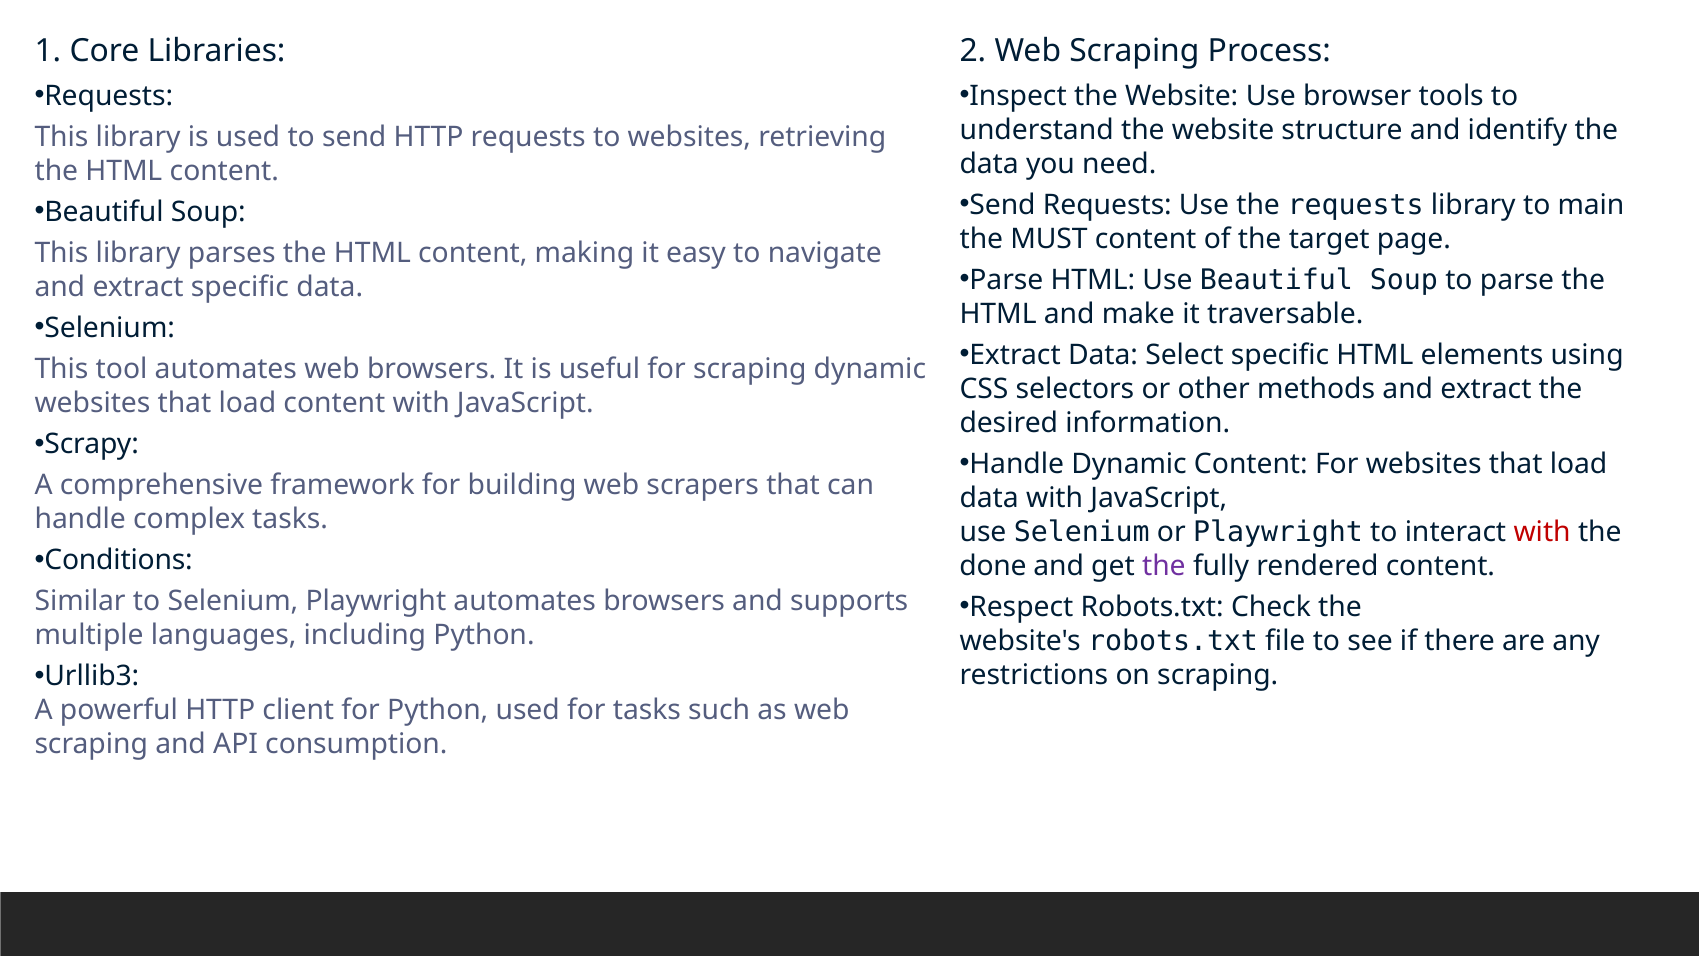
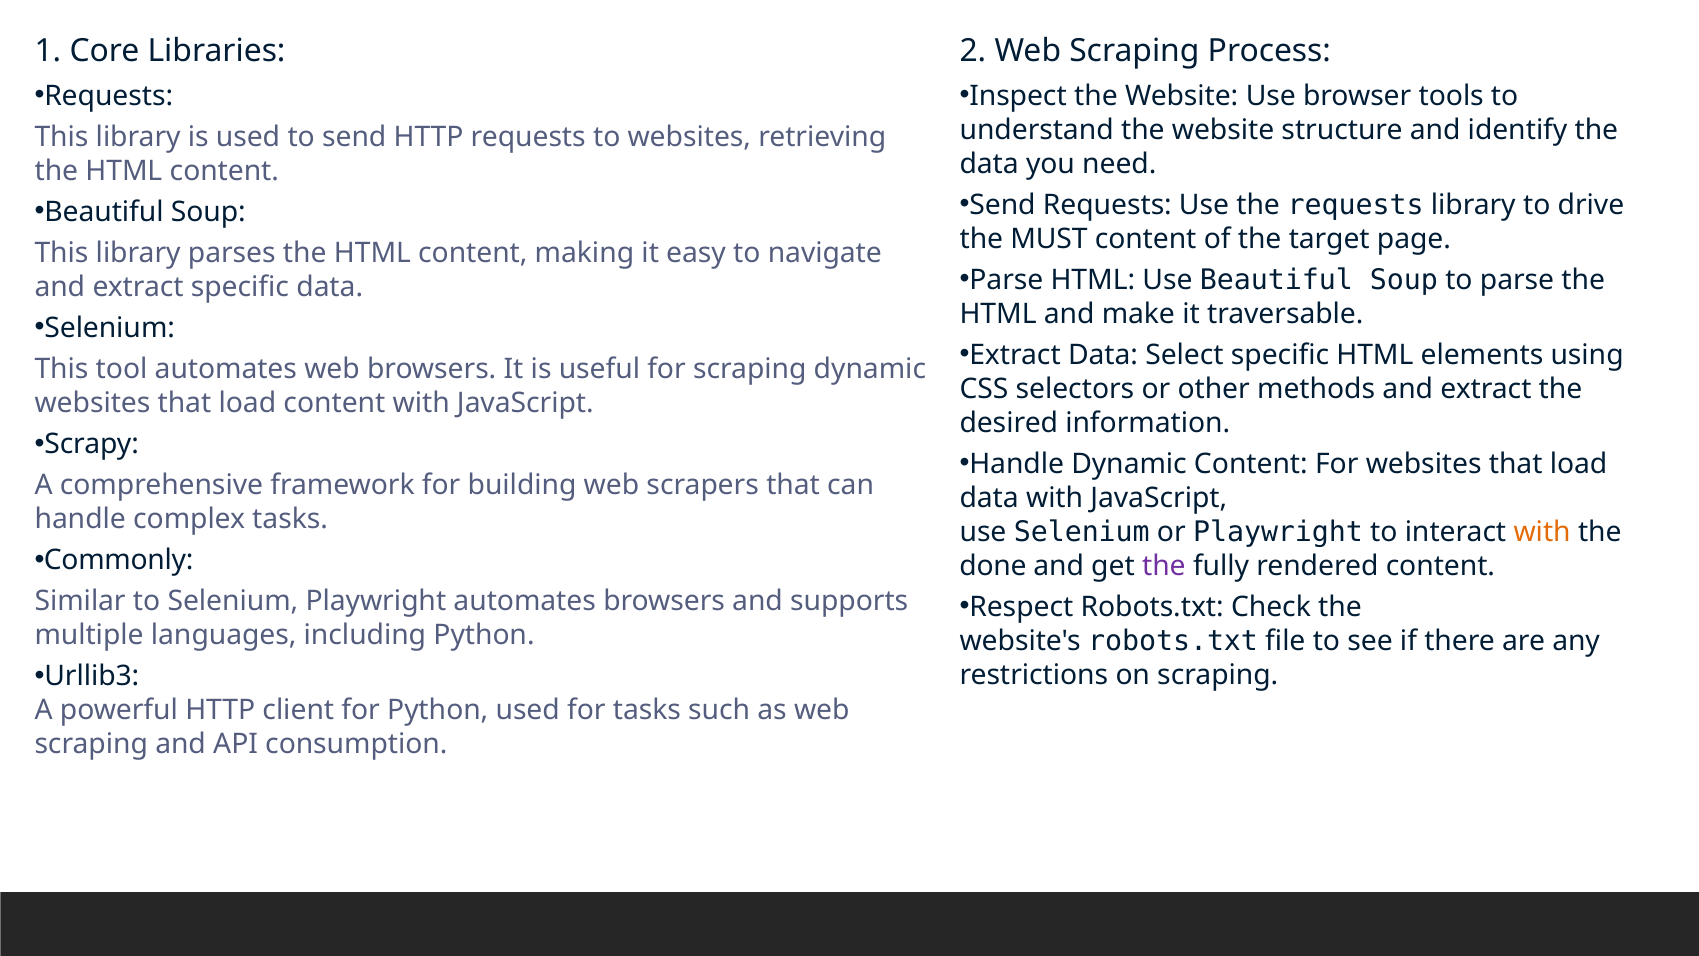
main: main -> drive (1591, 205)
with colour: red -> orange (1542, 532)
Conditions: Conditions -> Commonly (119, 560)
